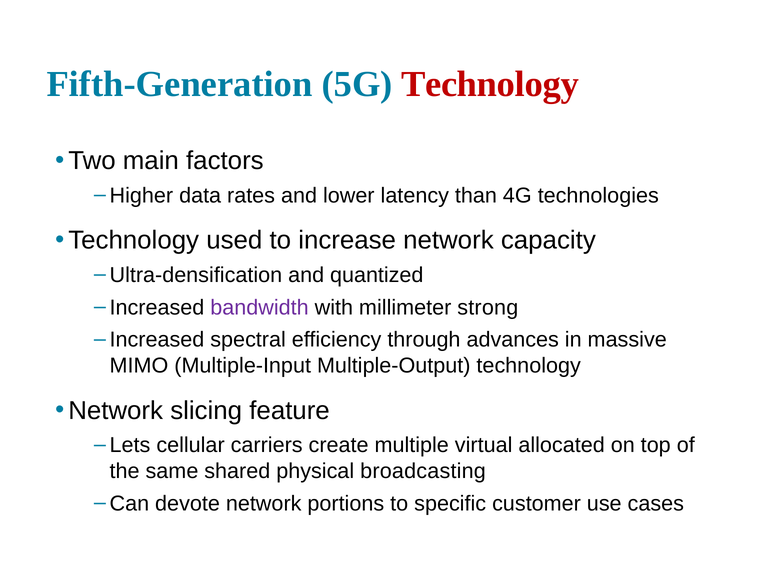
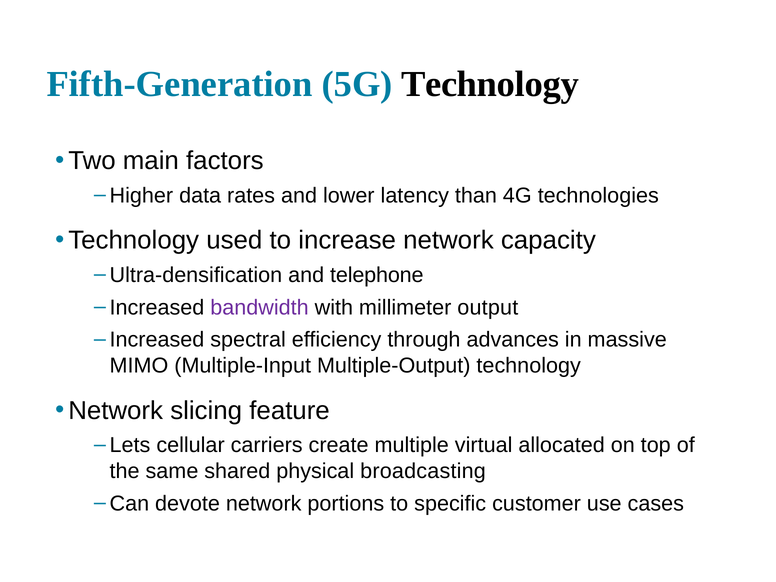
Technology colour: red -> black (490, 84)
quantized: quantized -> telephone (377, 275)
strong: strong -> output (488, 307)
